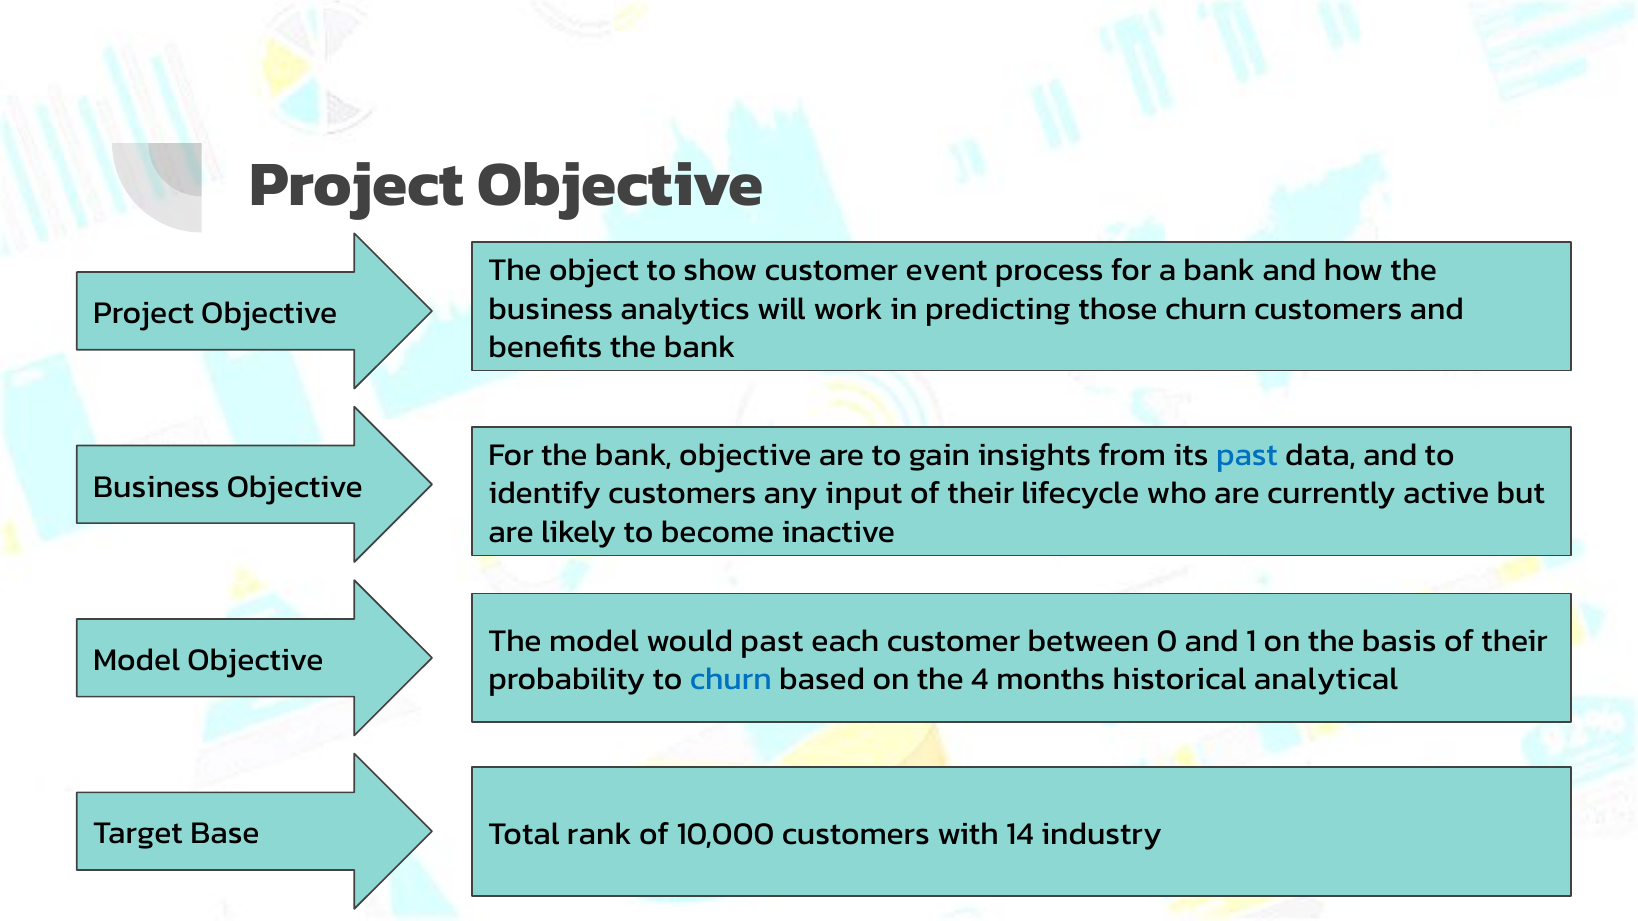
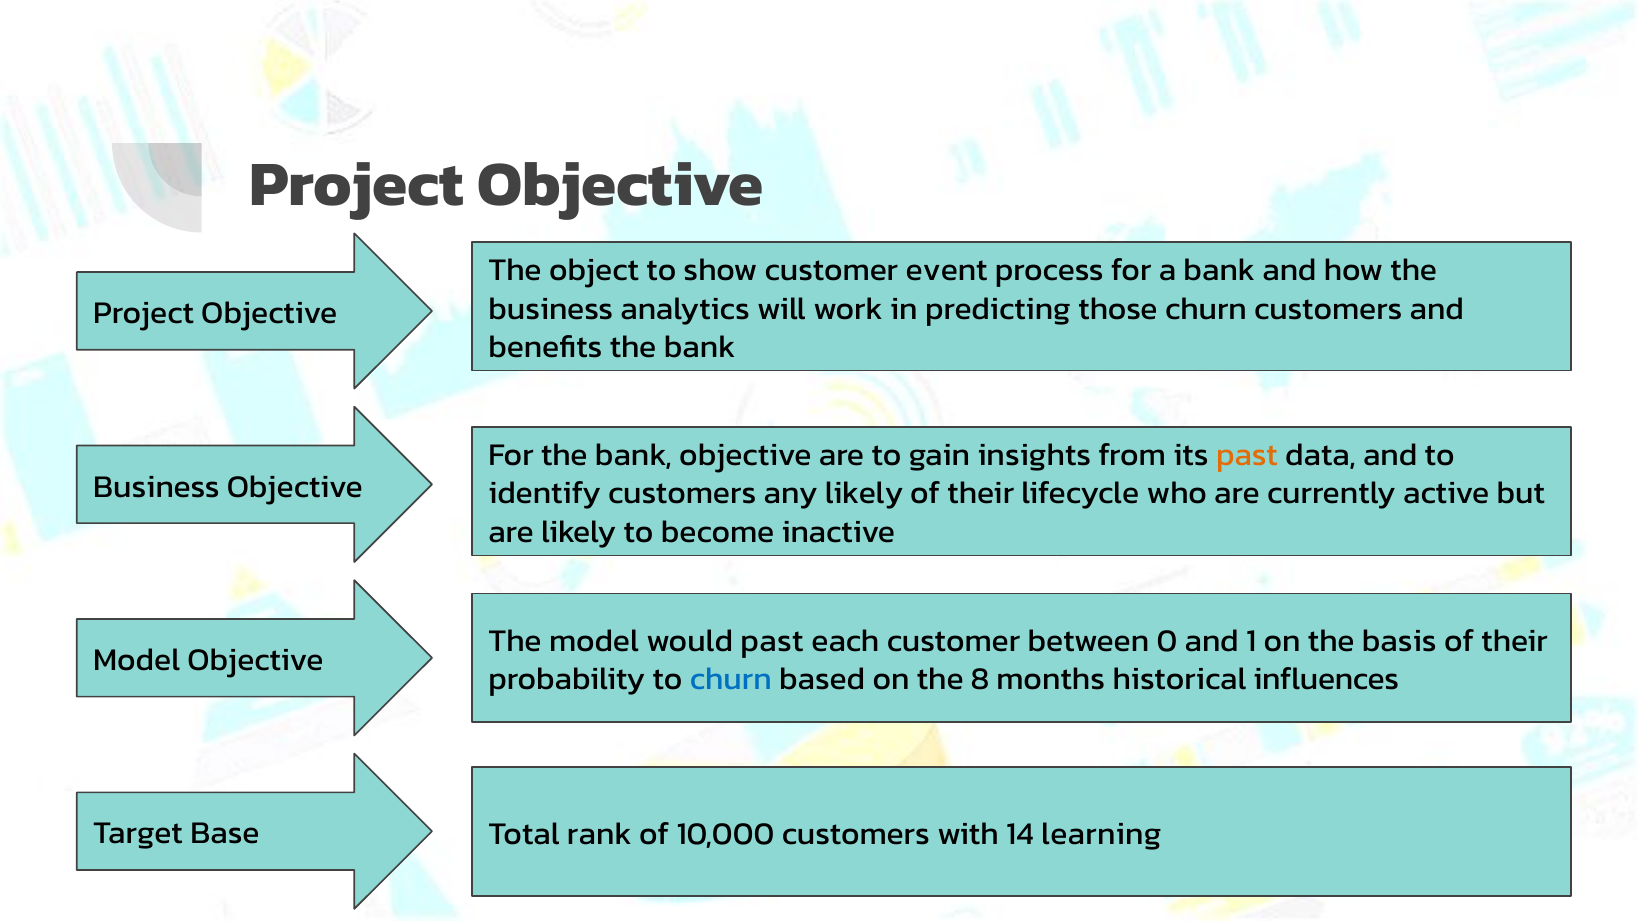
past colour: blue -> orange (1247, 455)
any input: input -> likely (864, 494)
4: 4 -> 8 (980, 680)
analytical: analytical -> influences (1326, 680)
industry: industry -> learning (1101, 834)
